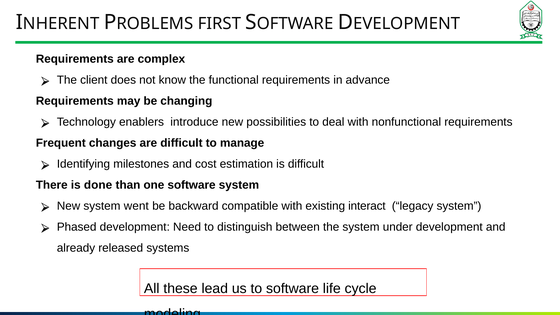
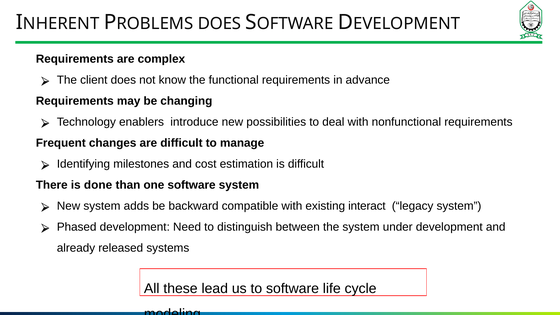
FIRST: FIRST -> DOES (219, 24)
went: went -> adds (136, 206)
